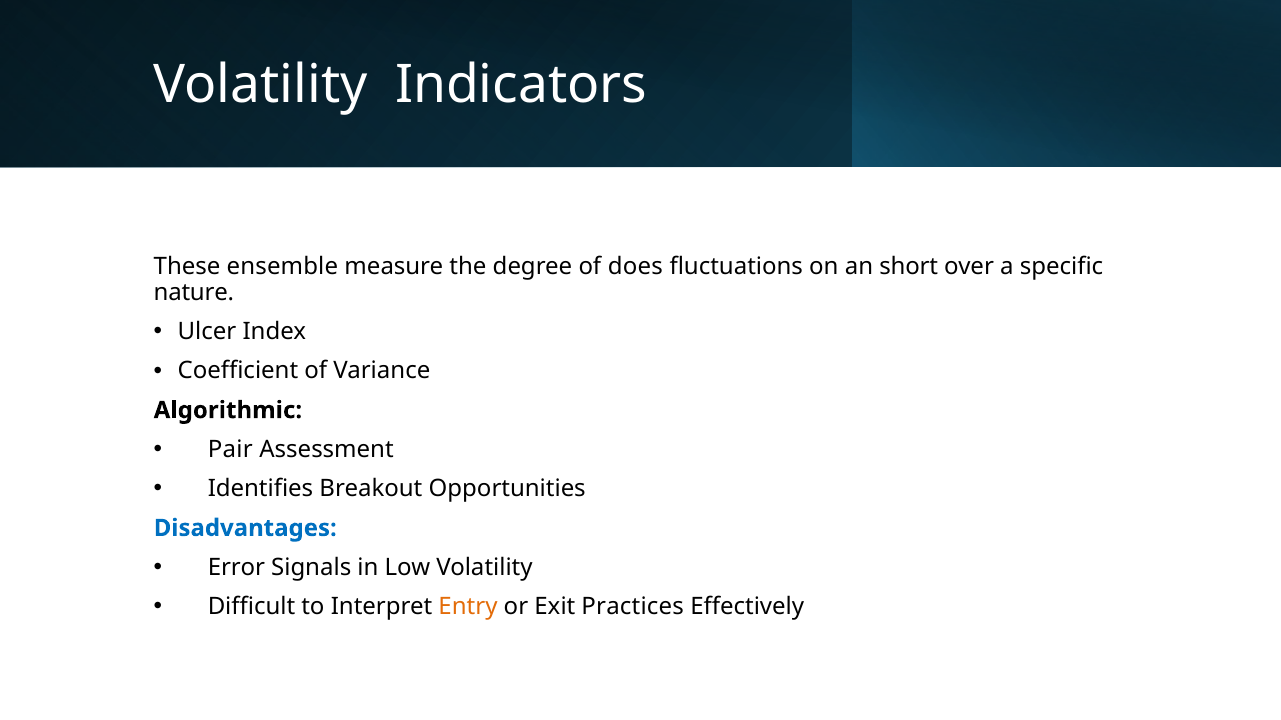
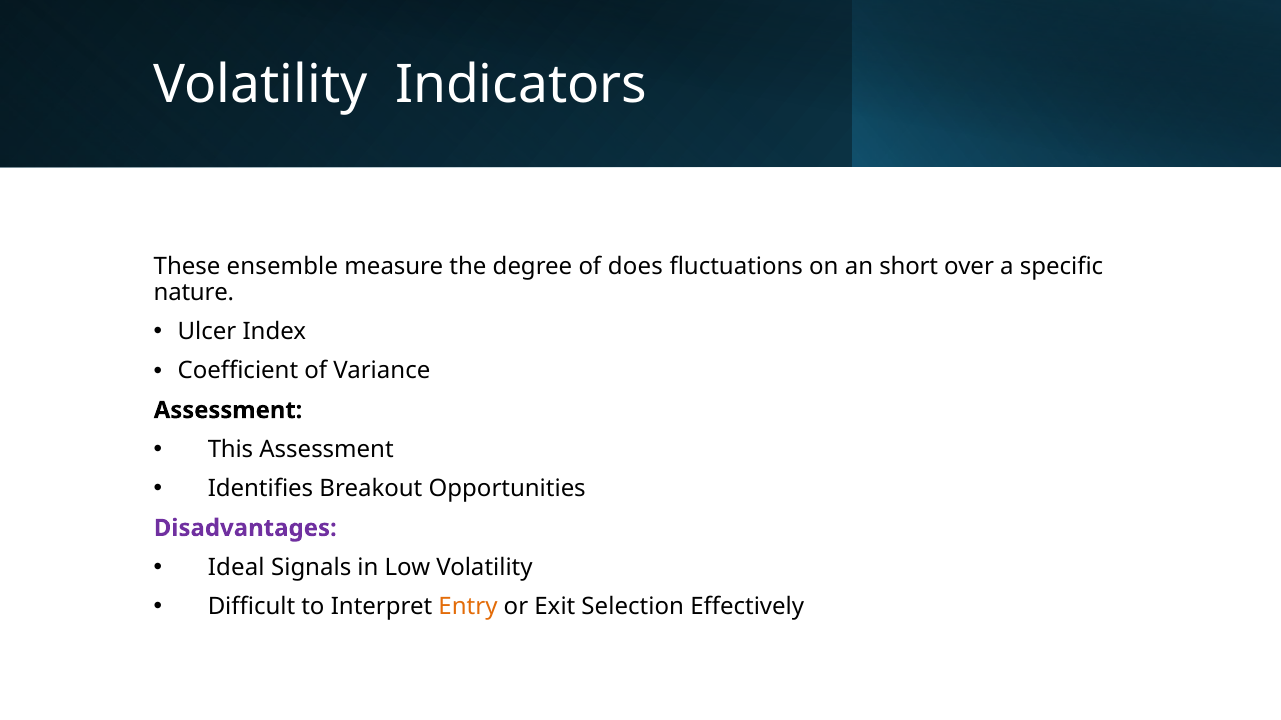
Algorithmic: Algorithmic -> Assessment (228, 411)
Pair: Pair -> This (230, 450)
Disadvantages colour: blue -> purple (245, 528)
Error: Error -> Ideal (236, 568)
Practices: Practices -> Selection (633, 607)
